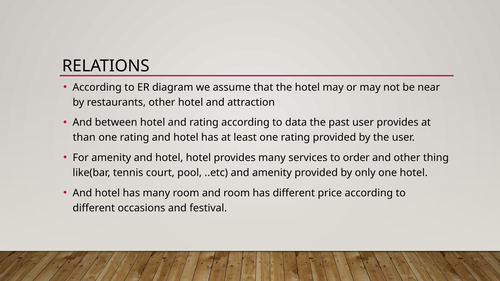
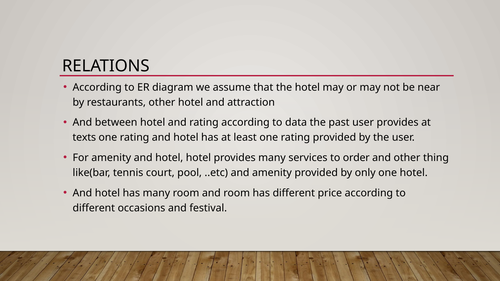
than: than -> texts (84, 138)
